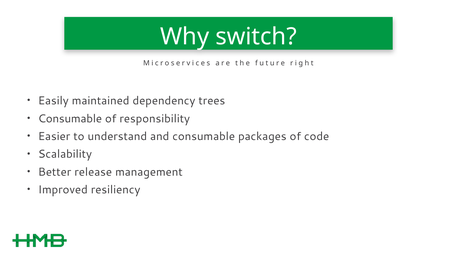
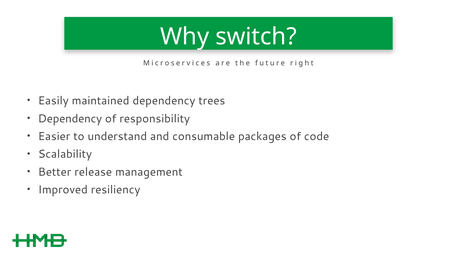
Consumable: Consumable -> Dependency (70, 119)
